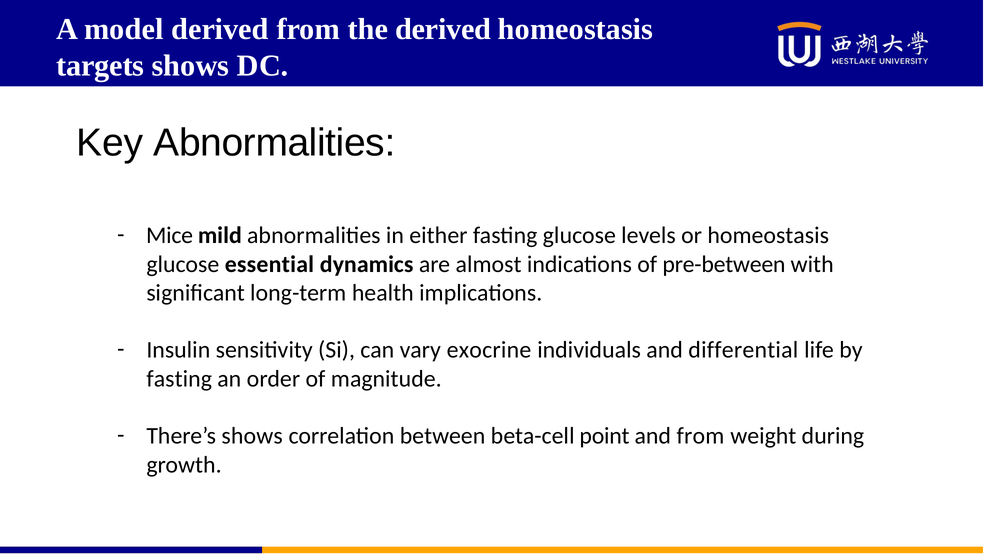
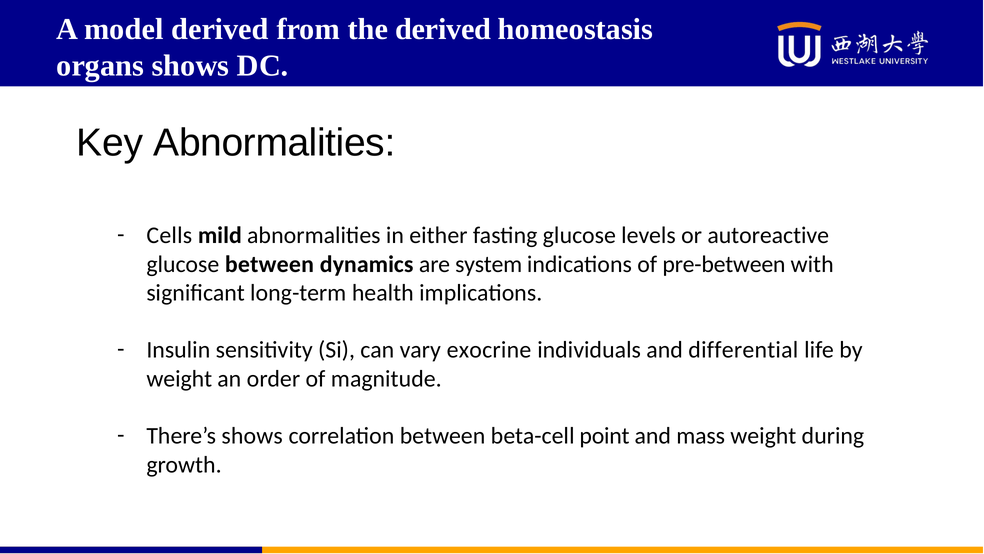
targets: targets -> organs (100, 66)
Mice: Mice -> Cells (169, 235)
or homeostasis: homeostasis -> autoreactive (768, 235)
glucose essential: essential -> between (269, 264)
almost: almost -> system (489, 264)
fasting: fasting -> weight (179, 379)
and from: from -> mass (701, 436)
